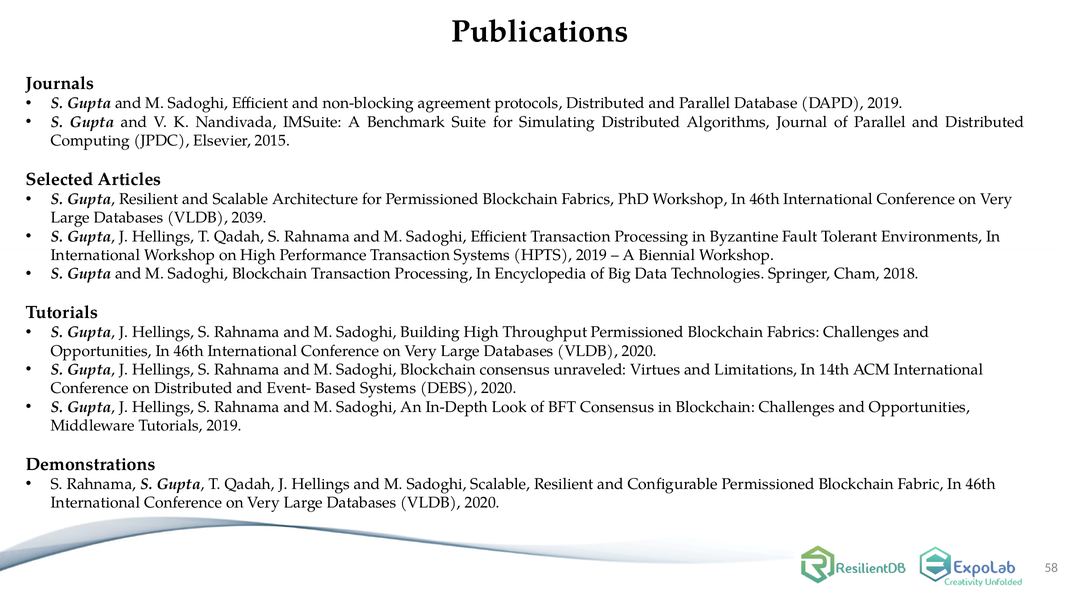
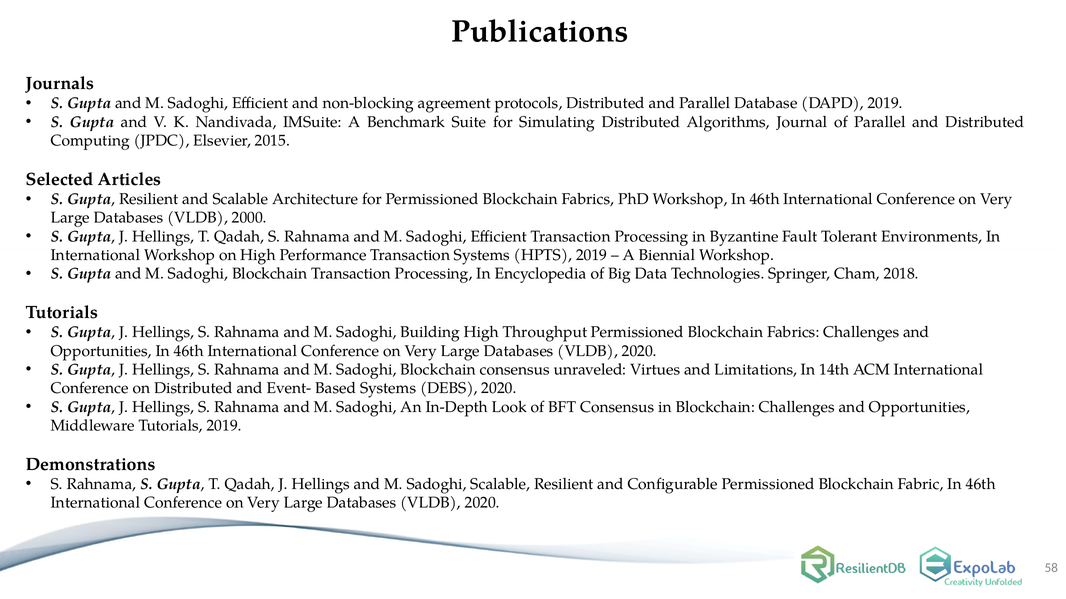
2039: 2039 -> 2000 (249, 218)
